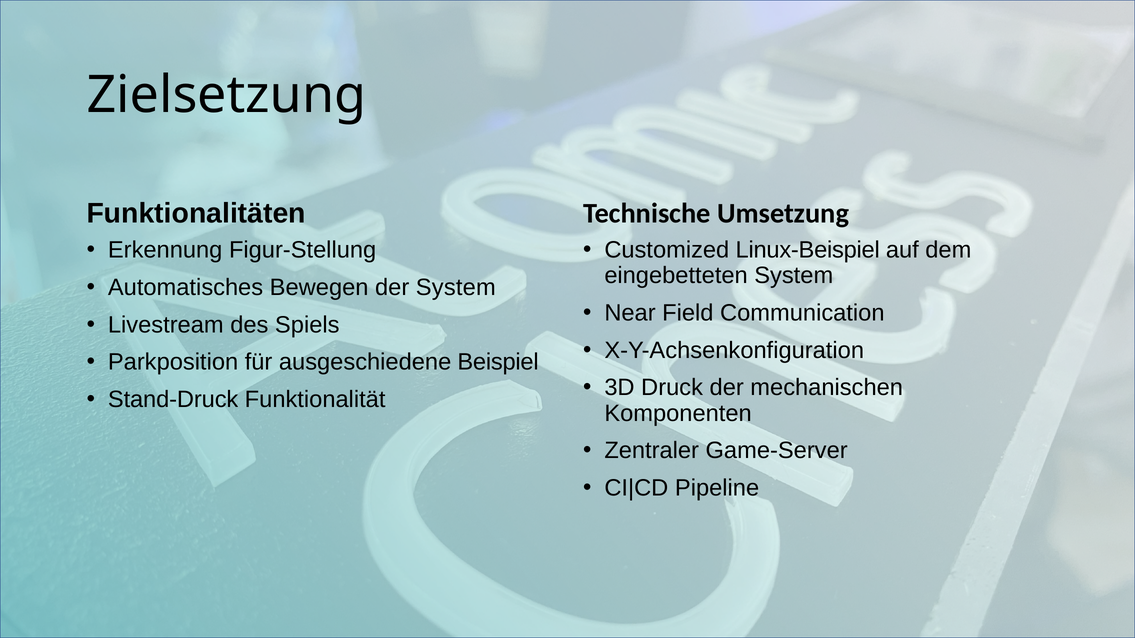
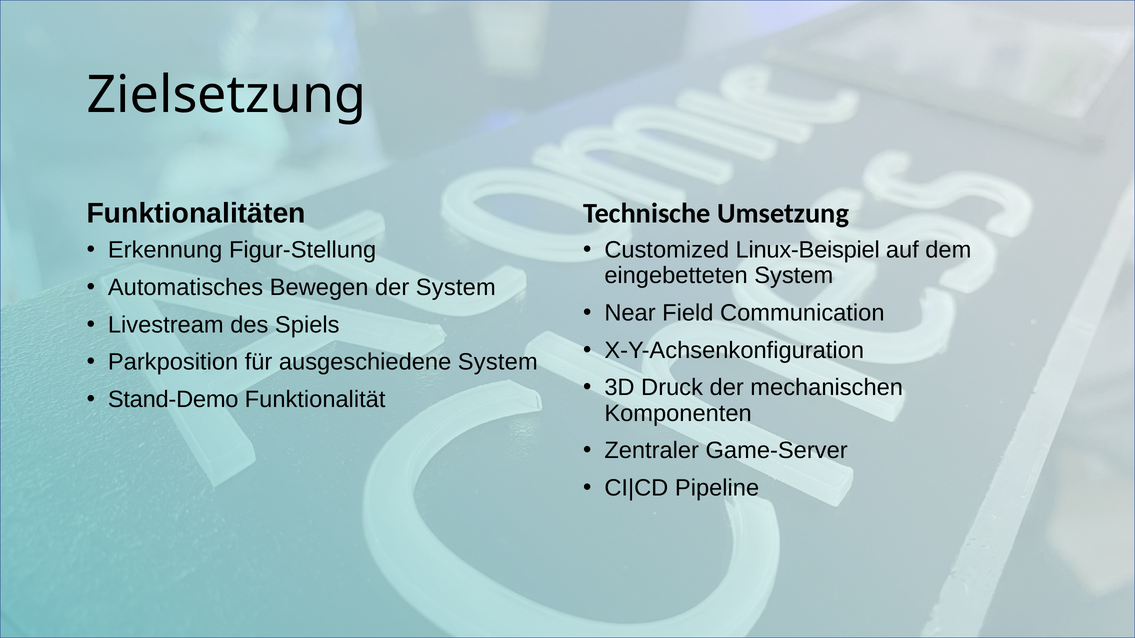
ausgeschiedene Beispiel: Beispiel -> System (498, 362)
Stand-Druck: Stand-Druck -> Stand-Demo (173, 400)
